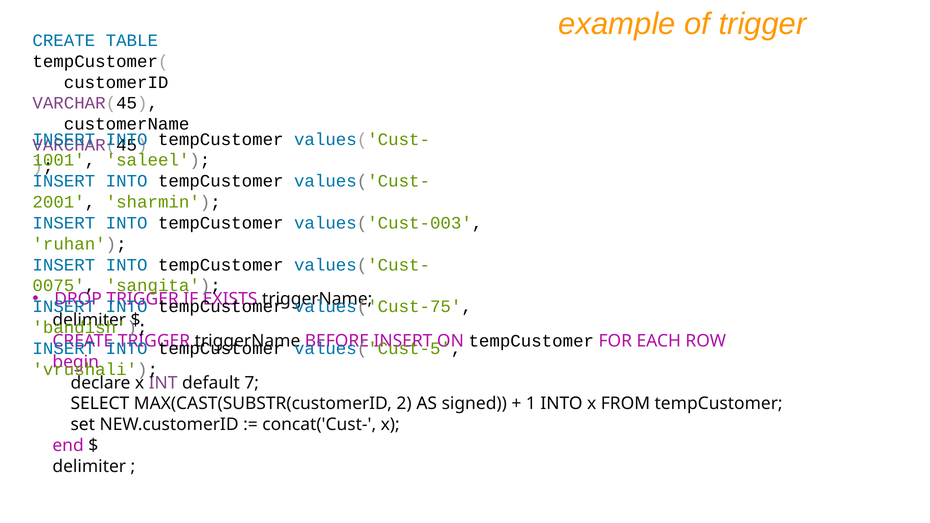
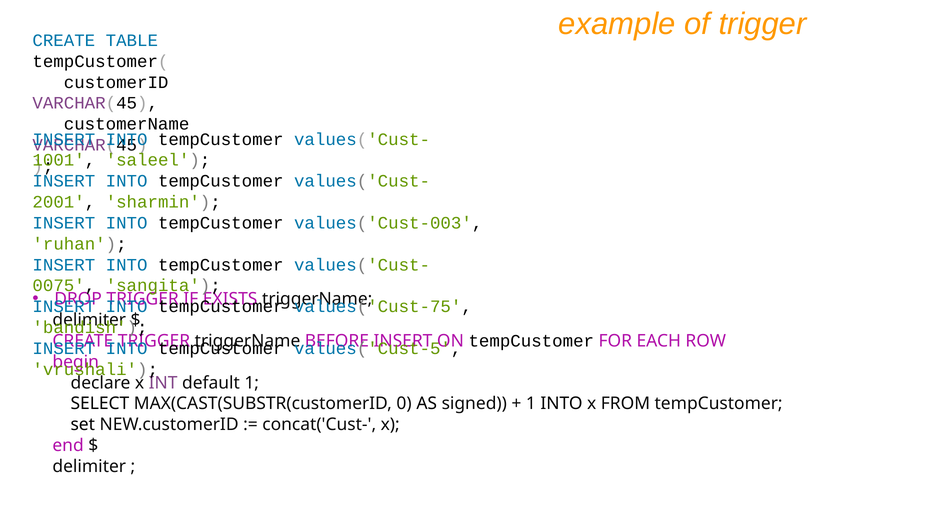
default 7: 7 -> 1 (252, 383)
2: 2 -> 0 (404, 404)
